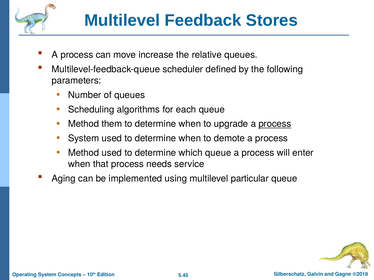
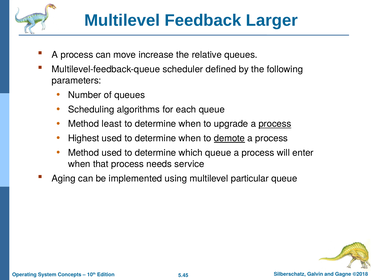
Stores: Stores -> Larger (272, 20)
them: them -> least (112, 124)
System: System -> Highest (84, 139)
demote underline: none -> present (229, 139)
